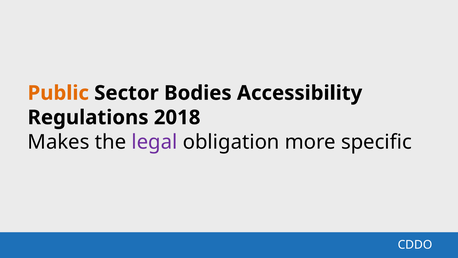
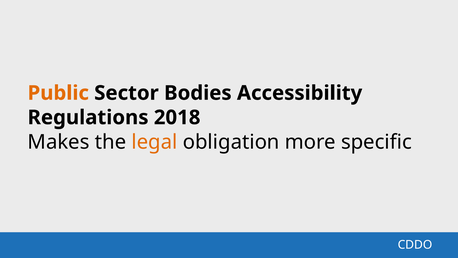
legal colour: purple -> orange (155, 142)
